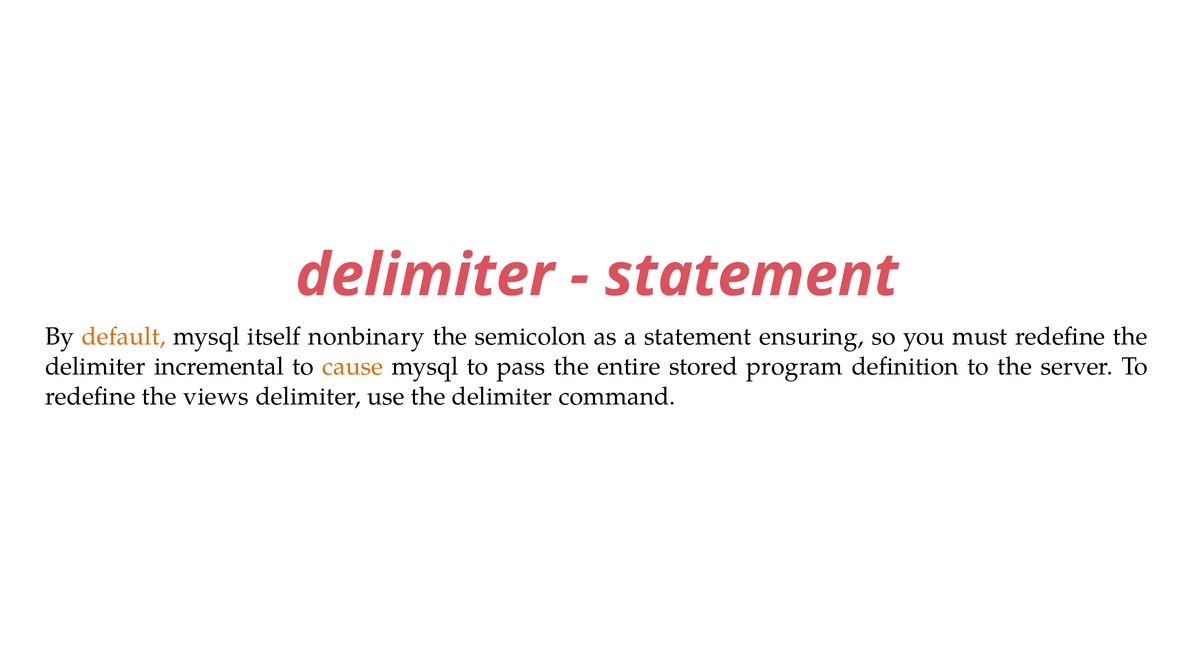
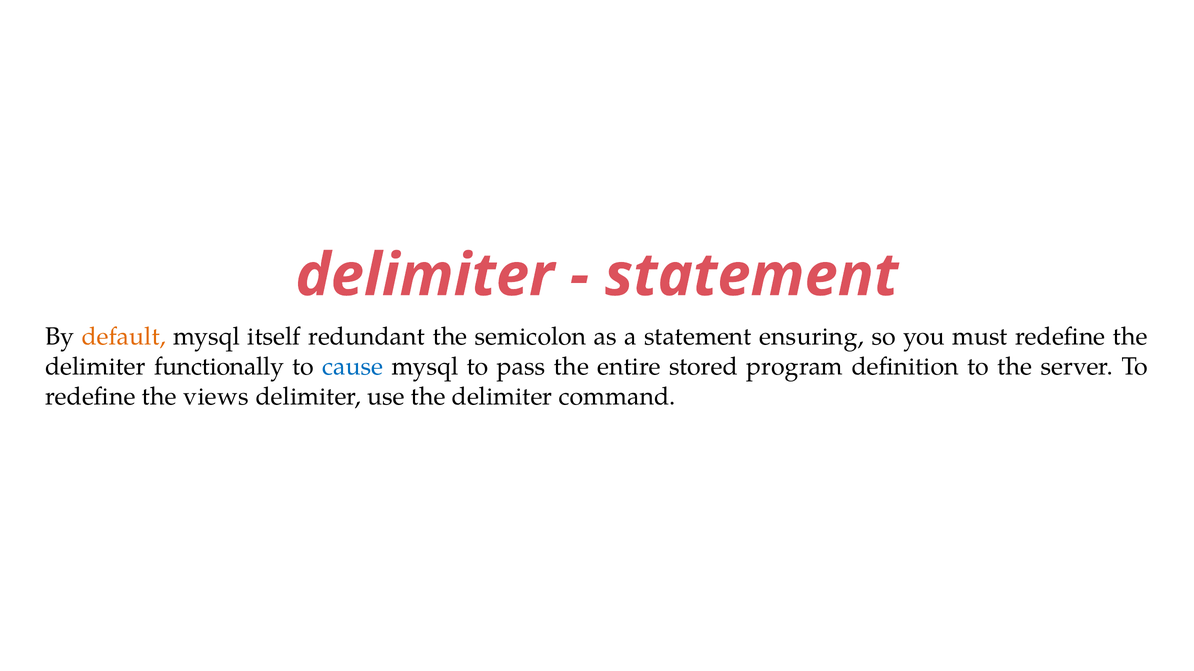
nonbinary: nonbinary -> redundant (367, 337)
incremental: incremental -> functionally (219, 367)
cause colour: orange -> blue (353, 367)
